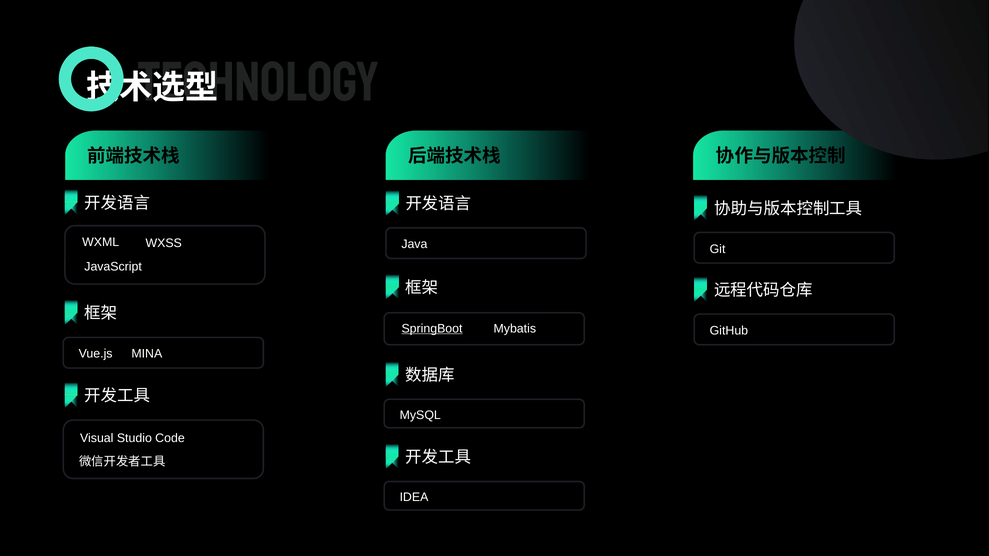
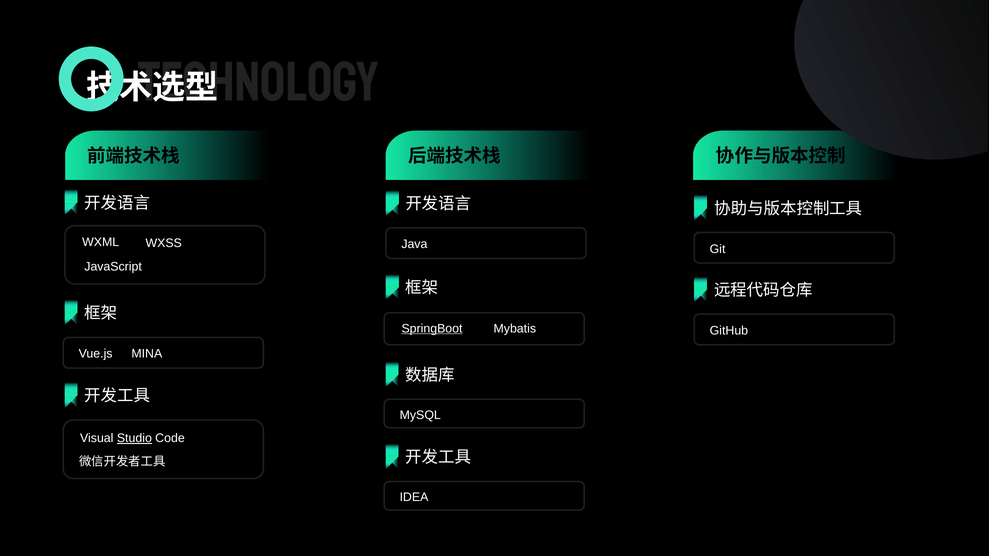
Studio underline: none -> present (134, 438)
